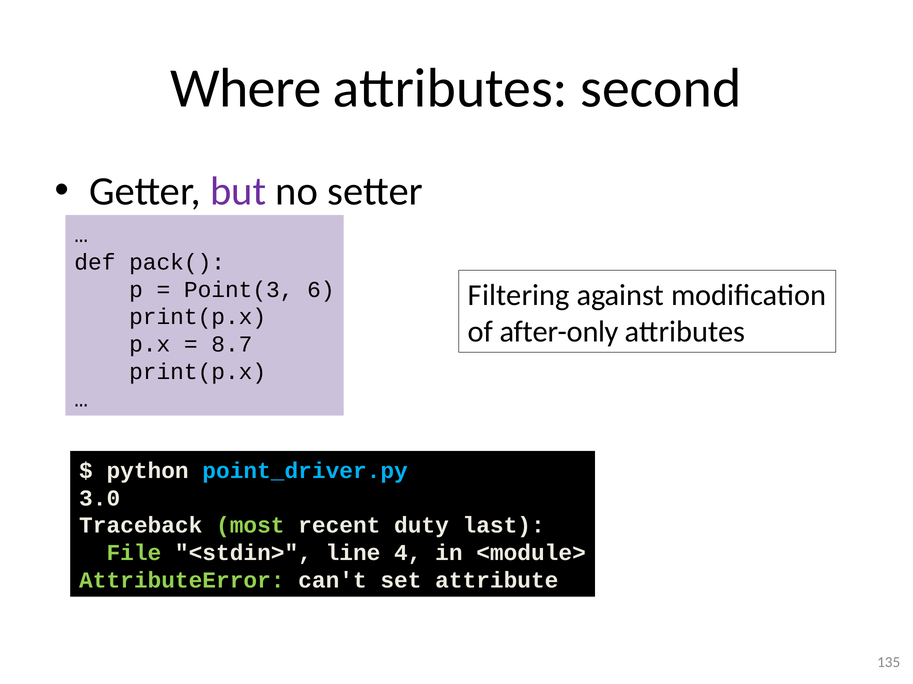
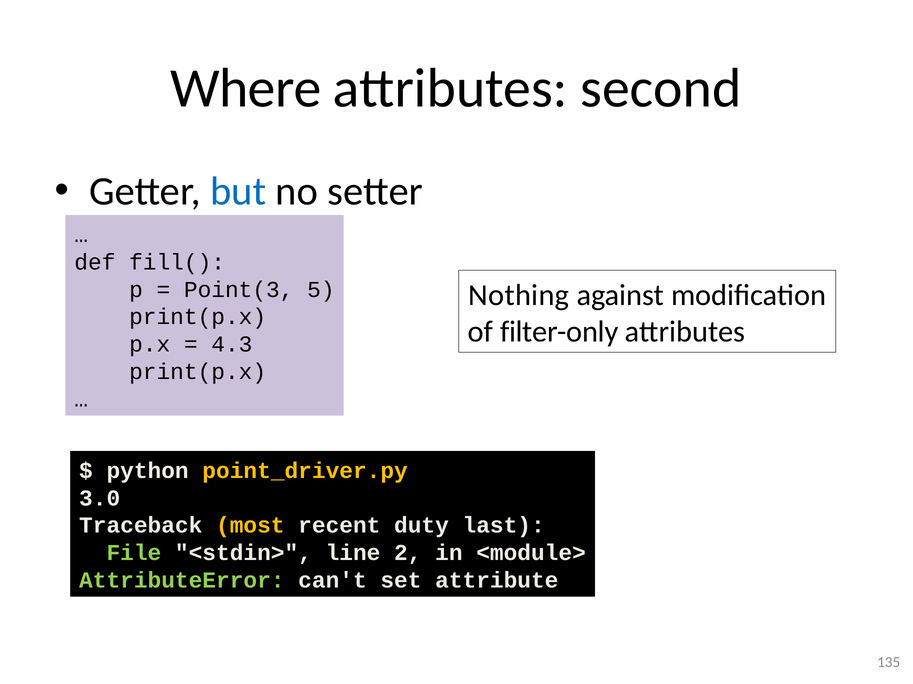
but colour: purple -> blue (238, 192)
pack(: pack( -> fill( (177, 262)
6: 6 -> 5 (321, 290)
Filtering: Filtering -> Nothing (519, 295)
after-only: after-only -> filter-only (559, 332)
8.7: 8.7 -> 4.3 (232, 345)
point_driver.py colour: light blue -> yellow (305, 471)
most colour: light green -> yellow (250, 526)
4: 4 -> 2 (408, 553)
